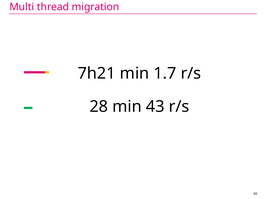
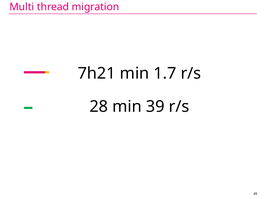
43: 43 -> 39 (155, 107)
